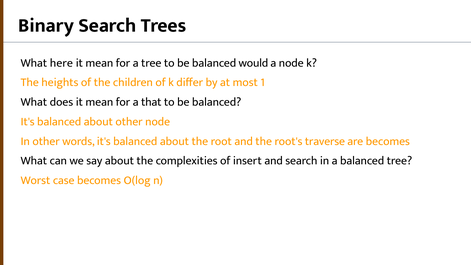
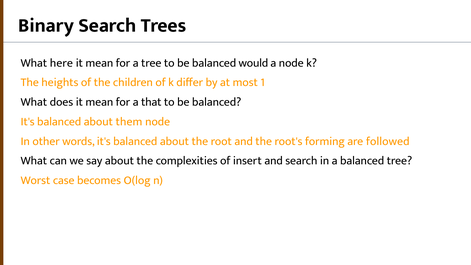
about other: other -> them (129, 122)
traverse: traverse -> forming (325, 141)
are becomes: becomes -> followed (388, 141)
